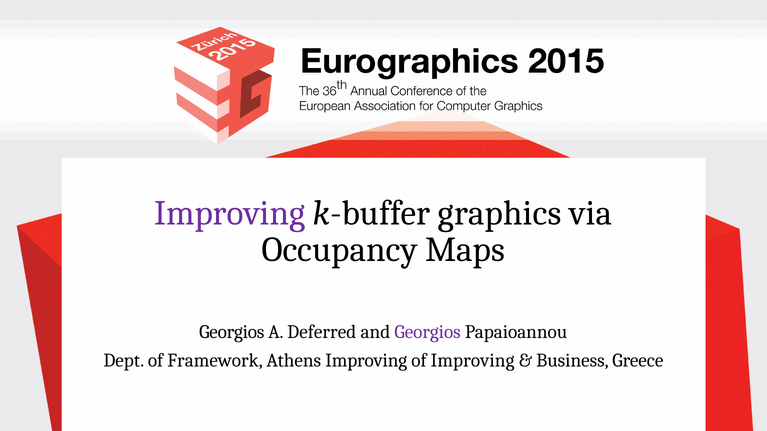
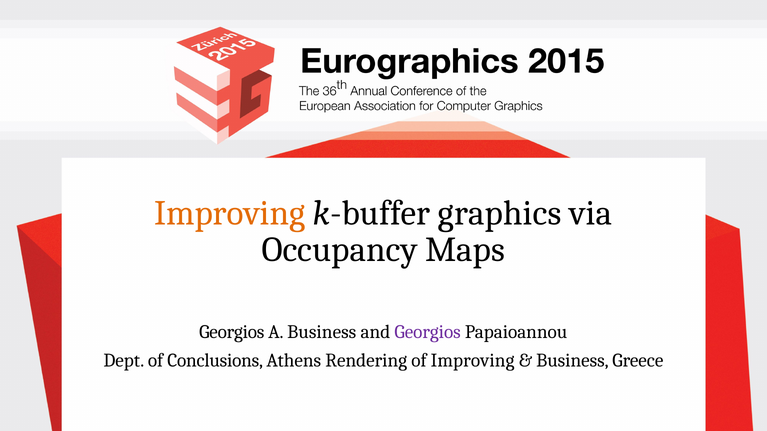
Improving colour: purple -> orange (230, 213)
A Deferred: Deferred -> Business (322, 332)
Framework: Framework -> Conclusions (215, 361)
Athens Improving: Improving -> Rendering (366, 361)
